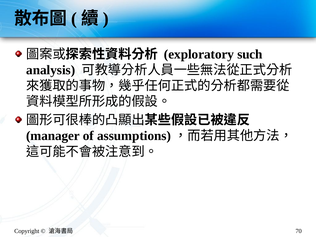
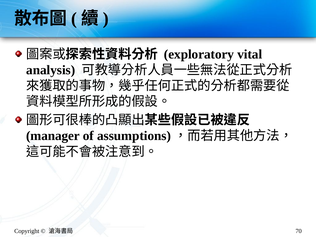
such: such -> vital (250, 54)
